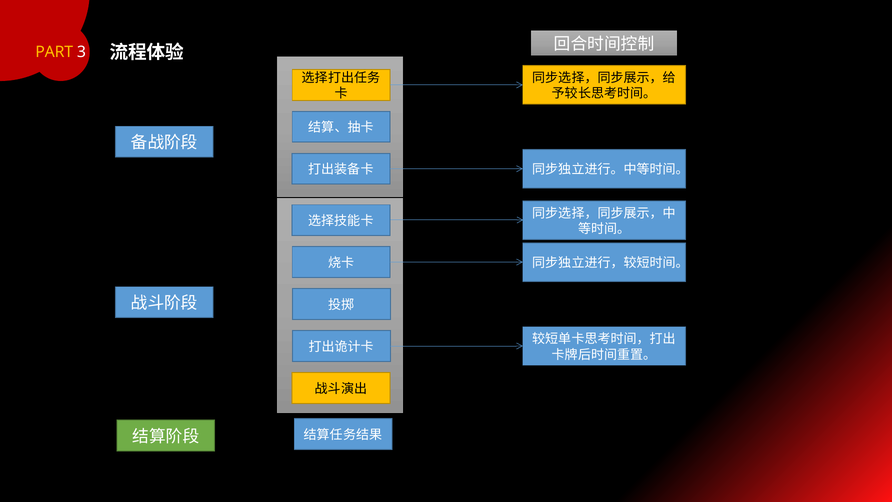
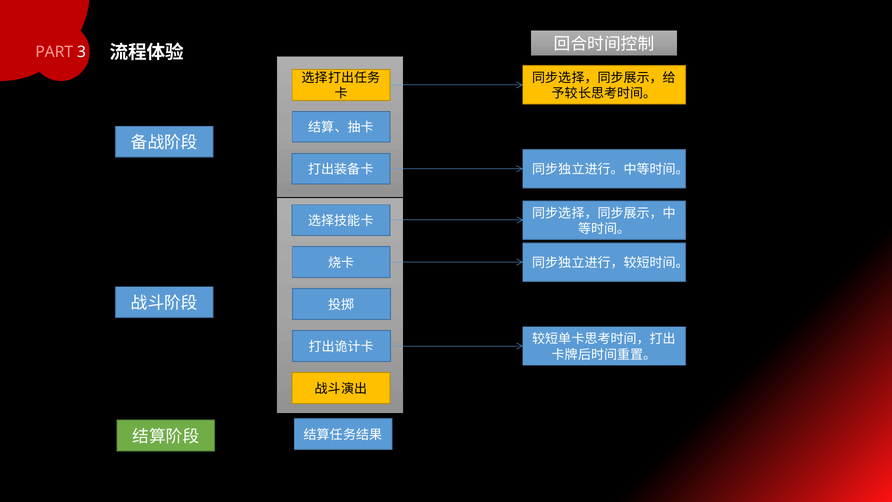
PART colour: yellow -> pink (54, 52)
